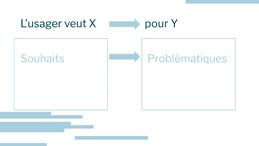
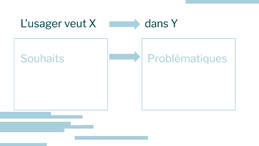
pour: pour -> dans (157, 24)
